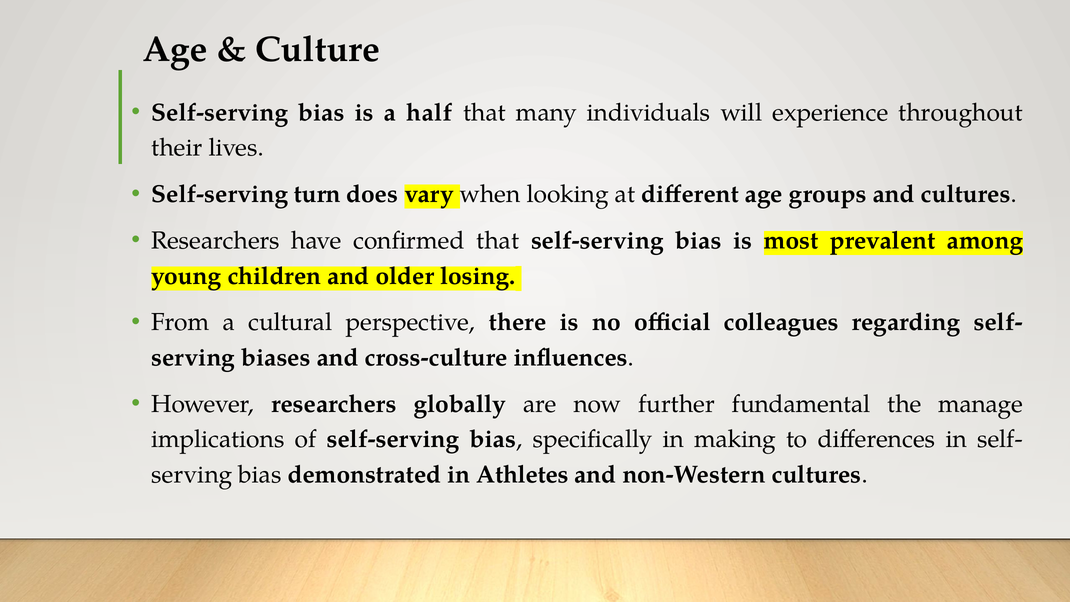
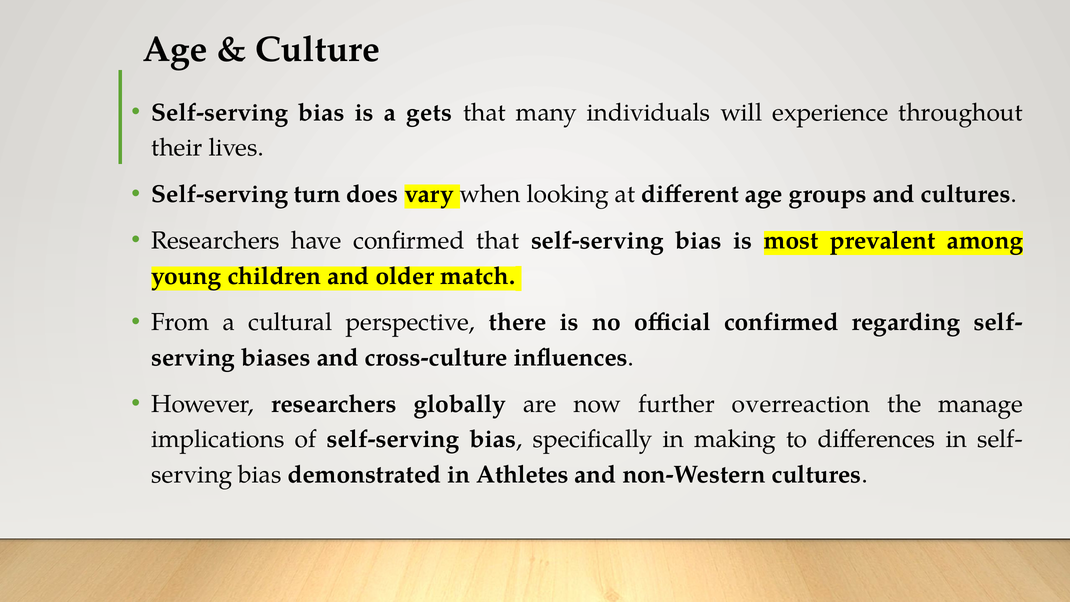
half: half -> gets (429, 113)
losing: losing -> match (478, 276)
official colleagues: colleagues -> confirmed (781, 322)
fundamental: fundamental -> overreaction (801, 404)
